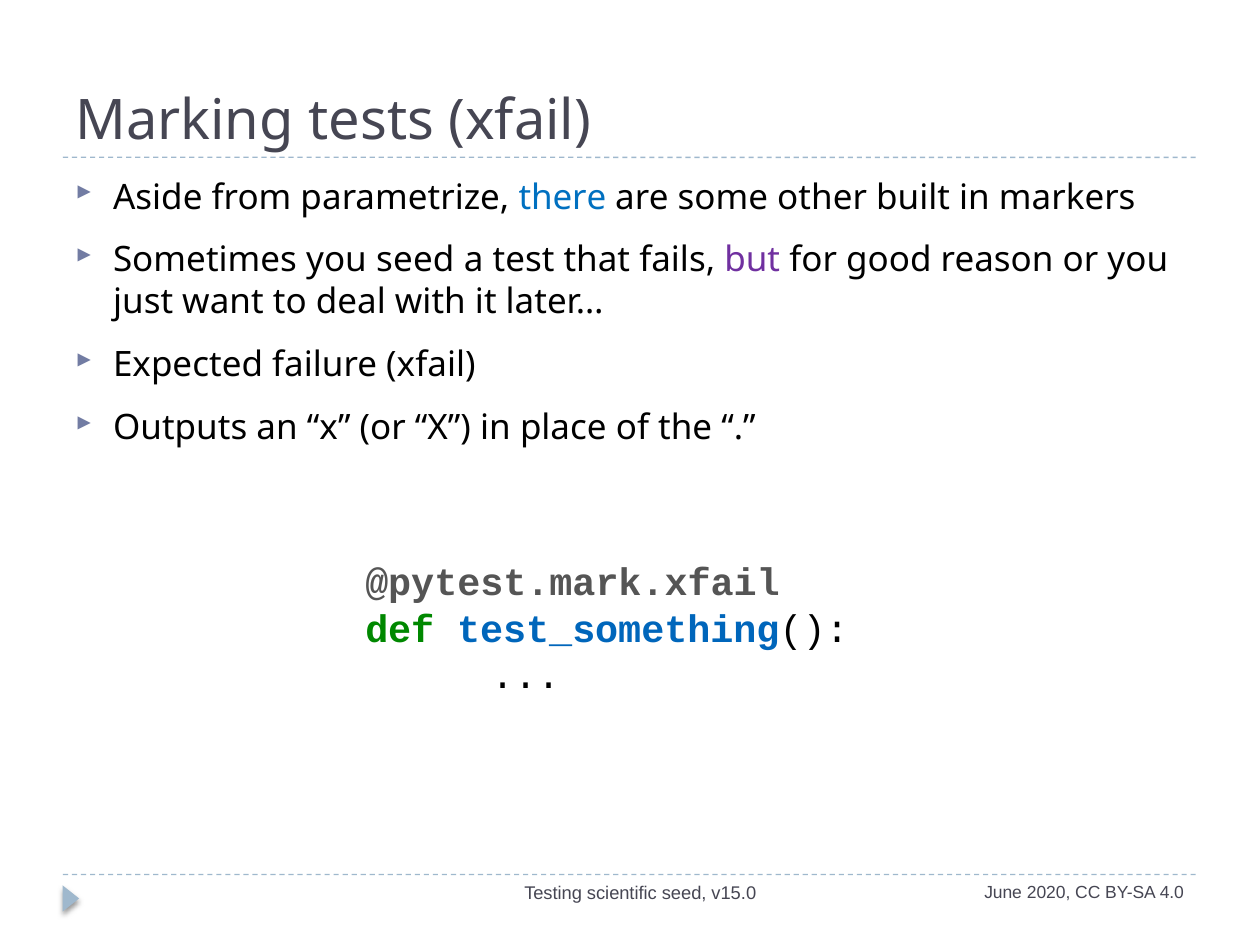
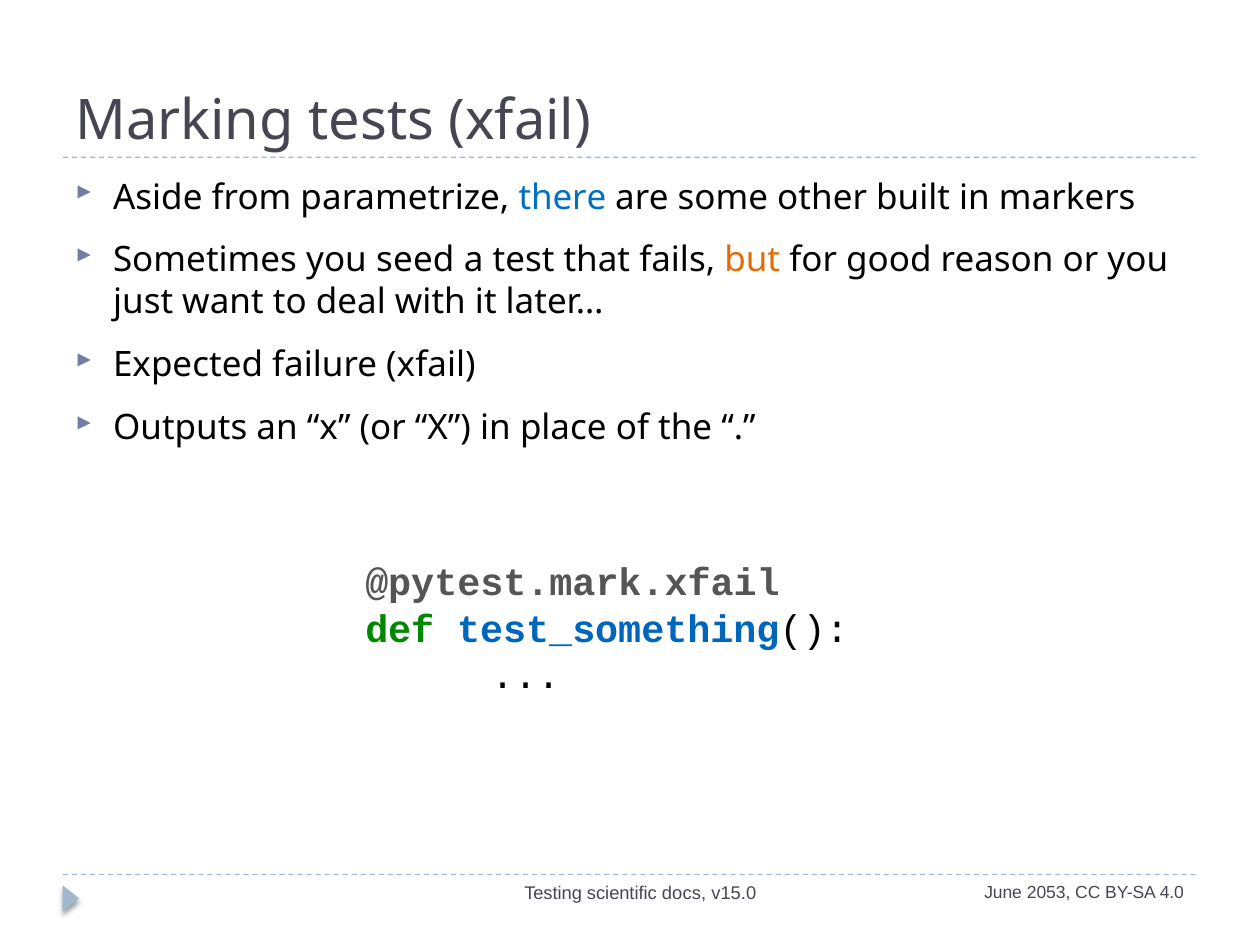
but colour: purple -> orange (752, 260)
2020: 2020 -> 2053 (1049, 893)
scientific seed: seed -> docs (684, 894)
